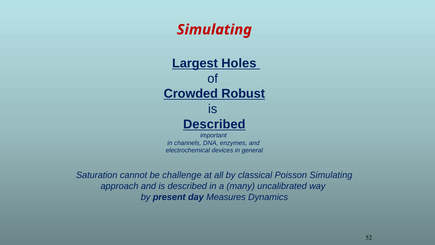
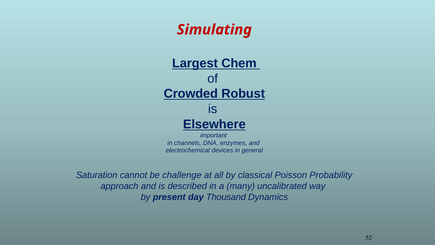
Holes: Holes -> Chem (239, 63)
Described: Described -> Elsewhere (214, 124)
Poisson Simulating: Simulating -> Probability (331, 175)
Measures: Measures -> Thousand (226, 197)
